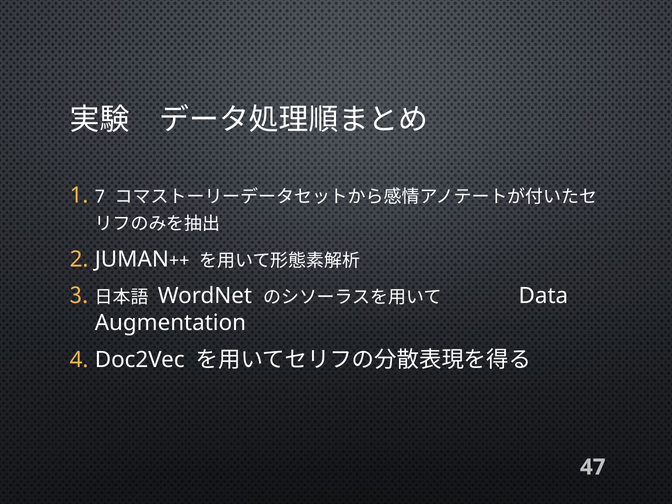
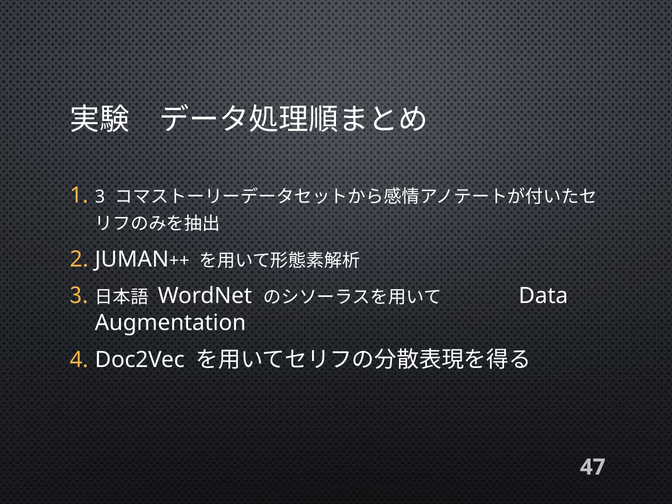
7: 7 -> 3 (100, 197)
